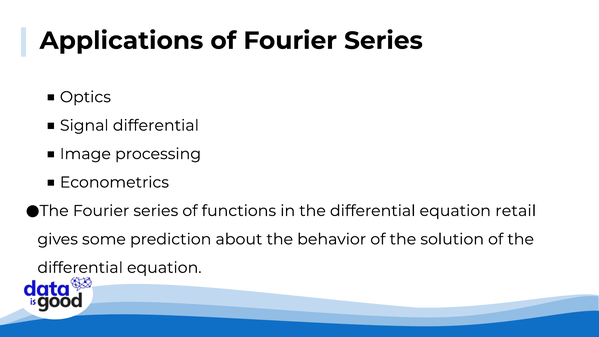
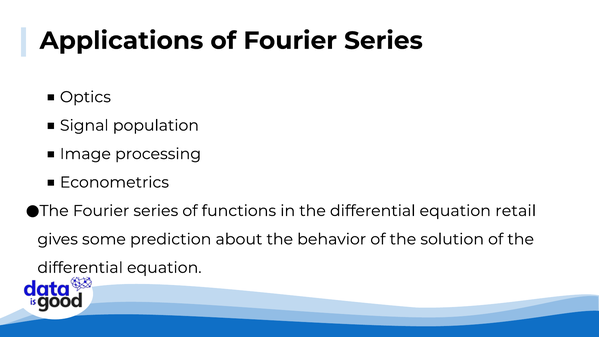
Signal differential: differential -> population (156, 125)
